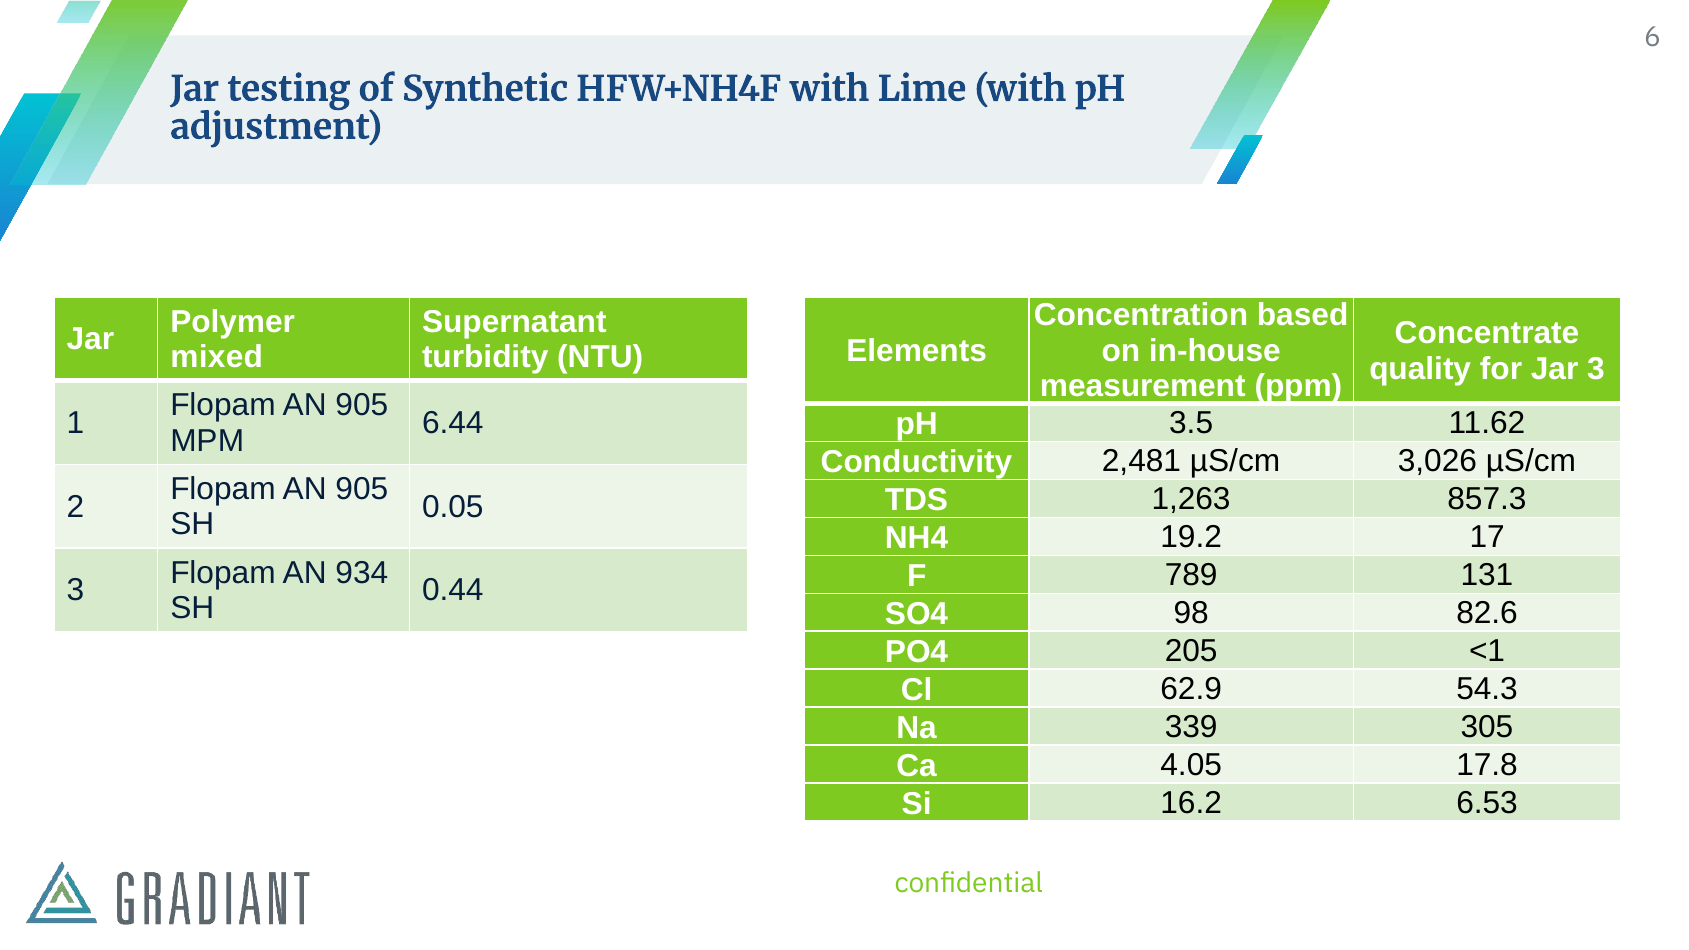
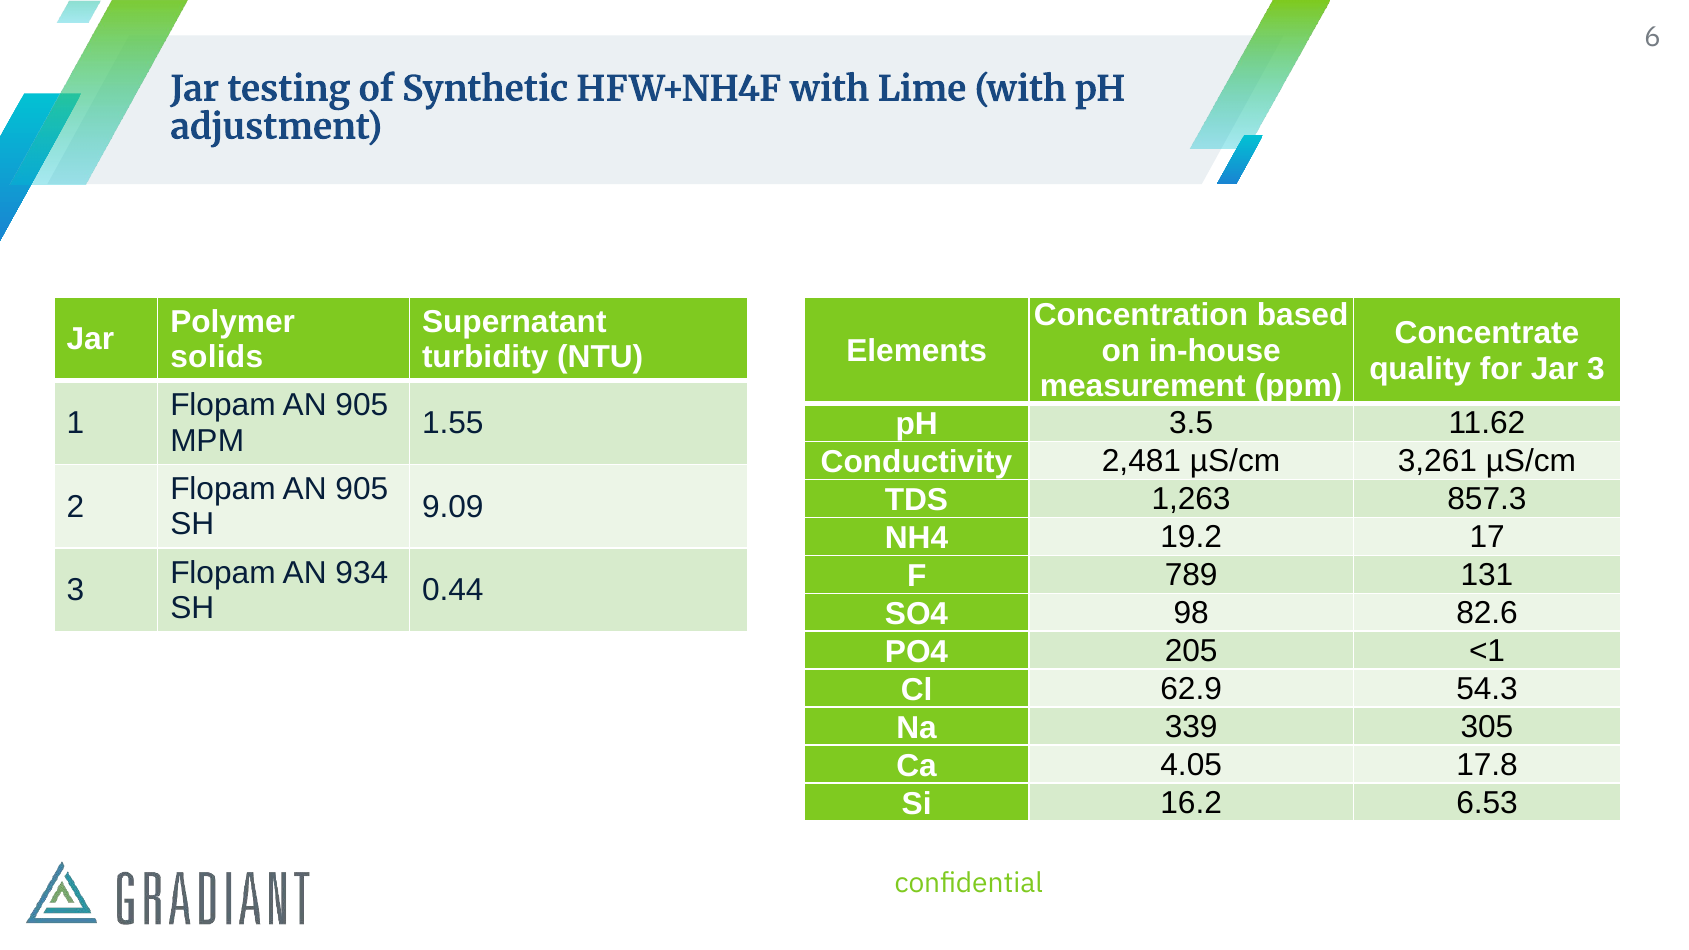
mixed: mixed -> solids (217, 357)
6.44: 6.44 -> 1.55 (453, 423)
3,026: 3,026 -> 3,261 (1437, 461)
0.05: 0.05 -> 9.09 (453, 507)
